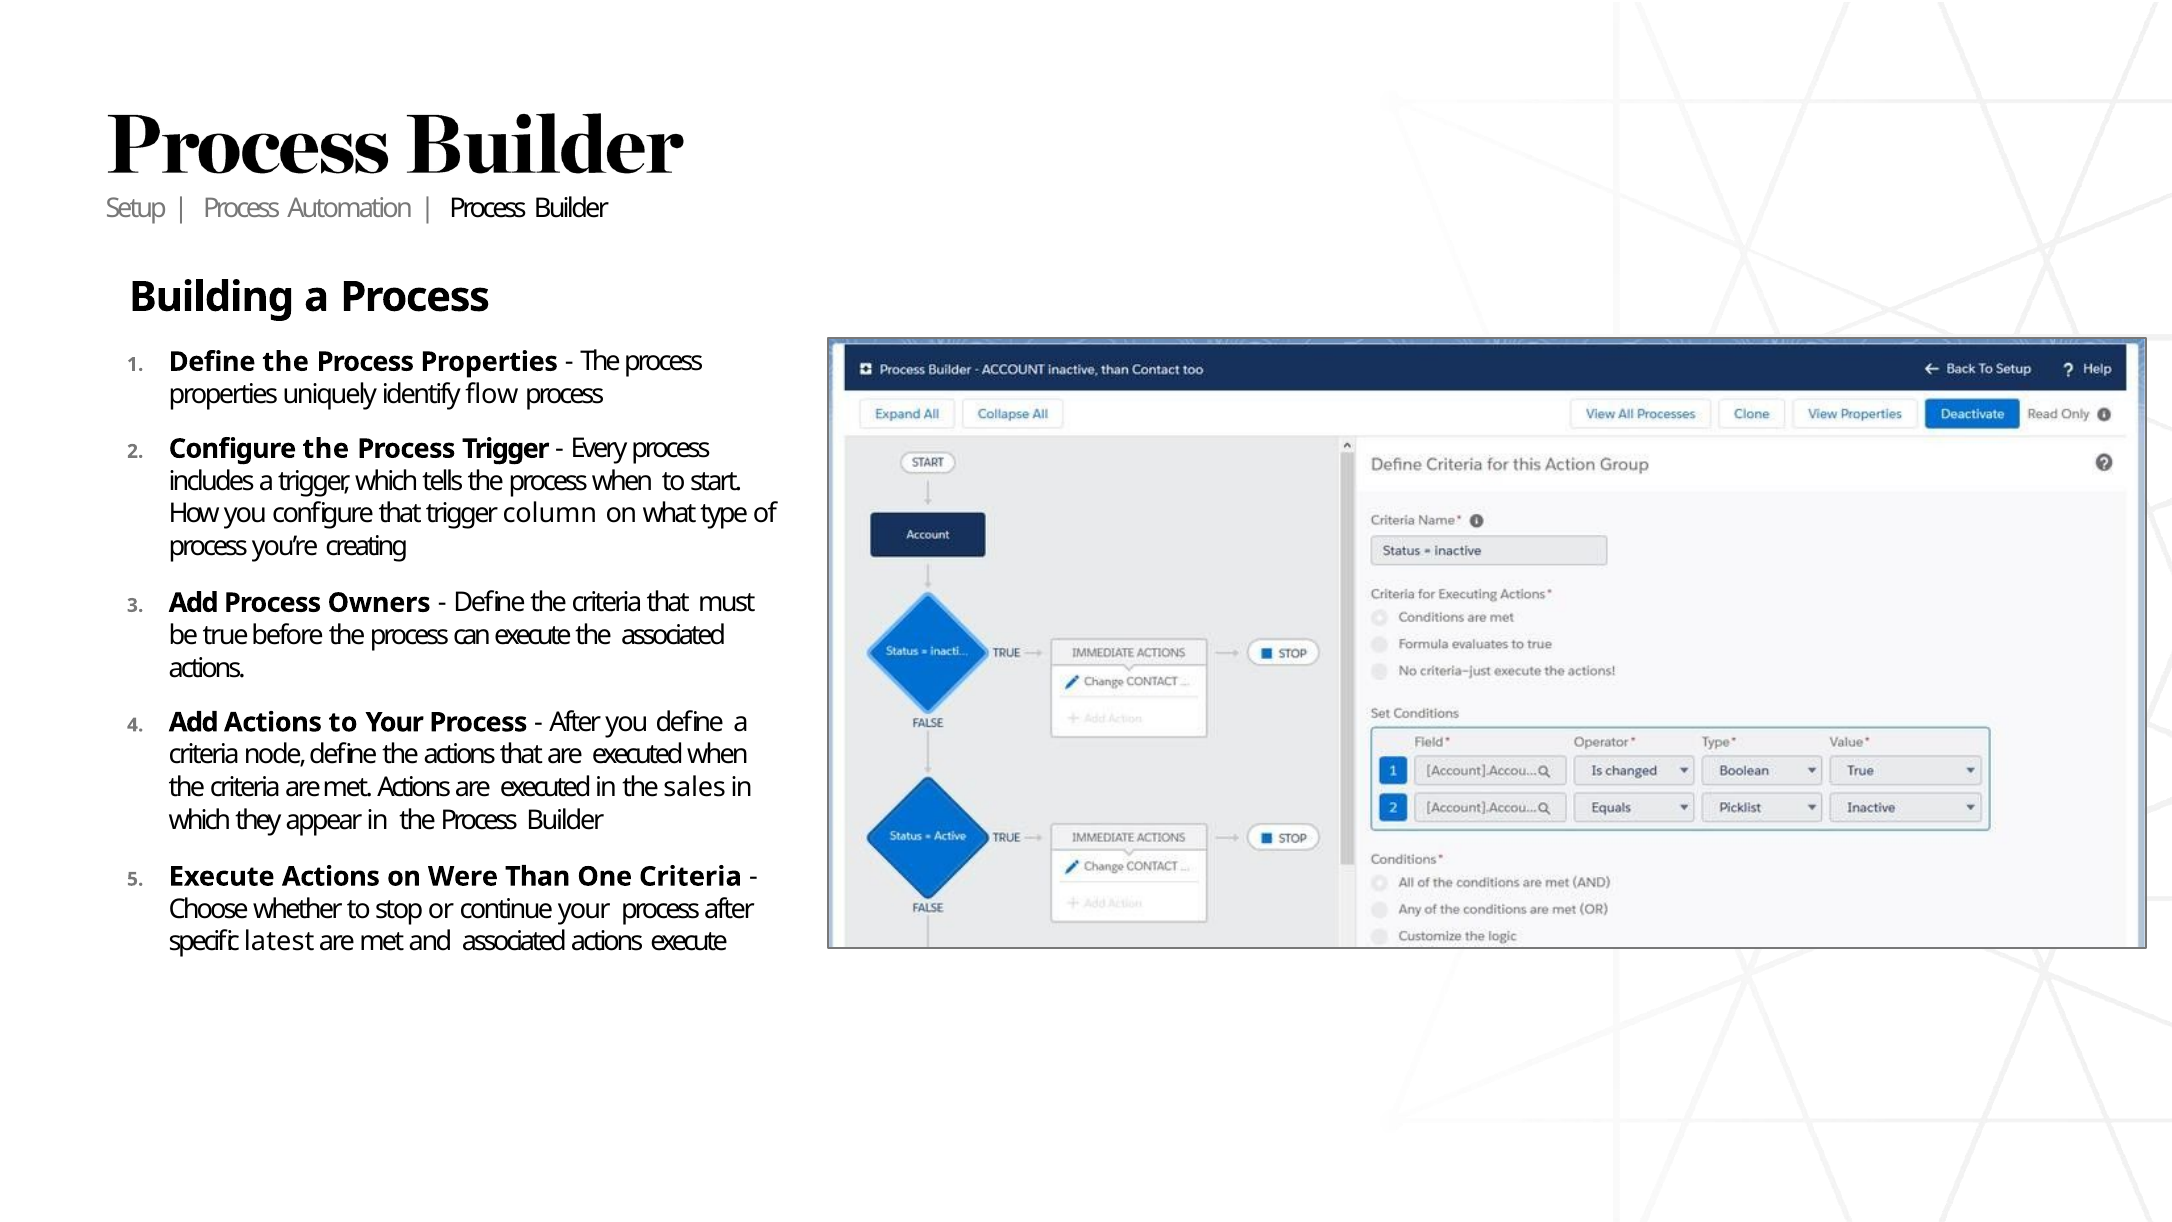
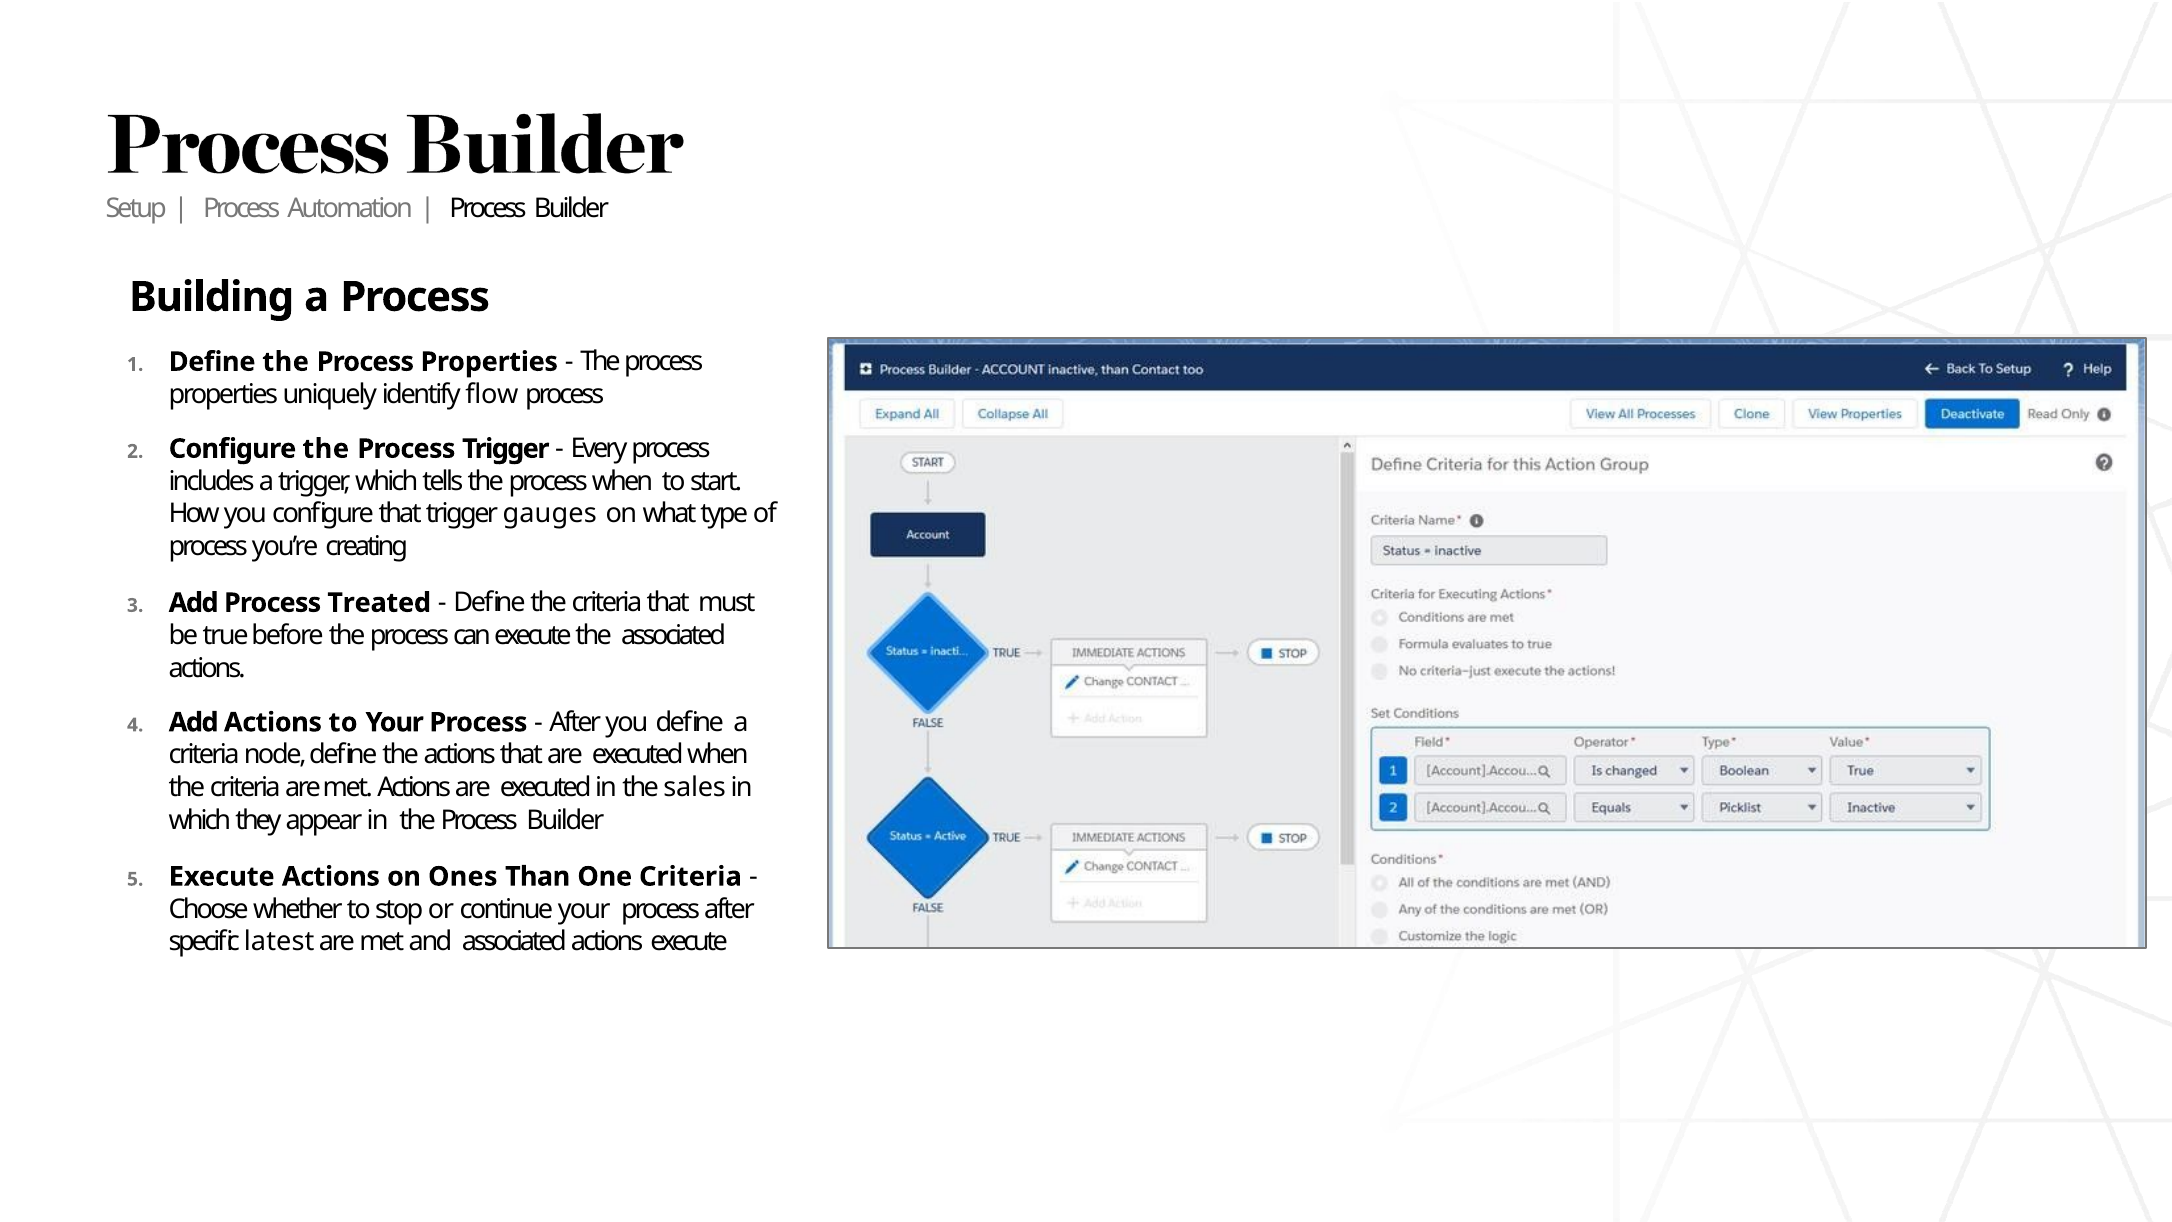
column: column -> gauges (550, 514)
Owners: Owners -> Treated (379, 603)
Were: Were -> Ones (463, 876)
